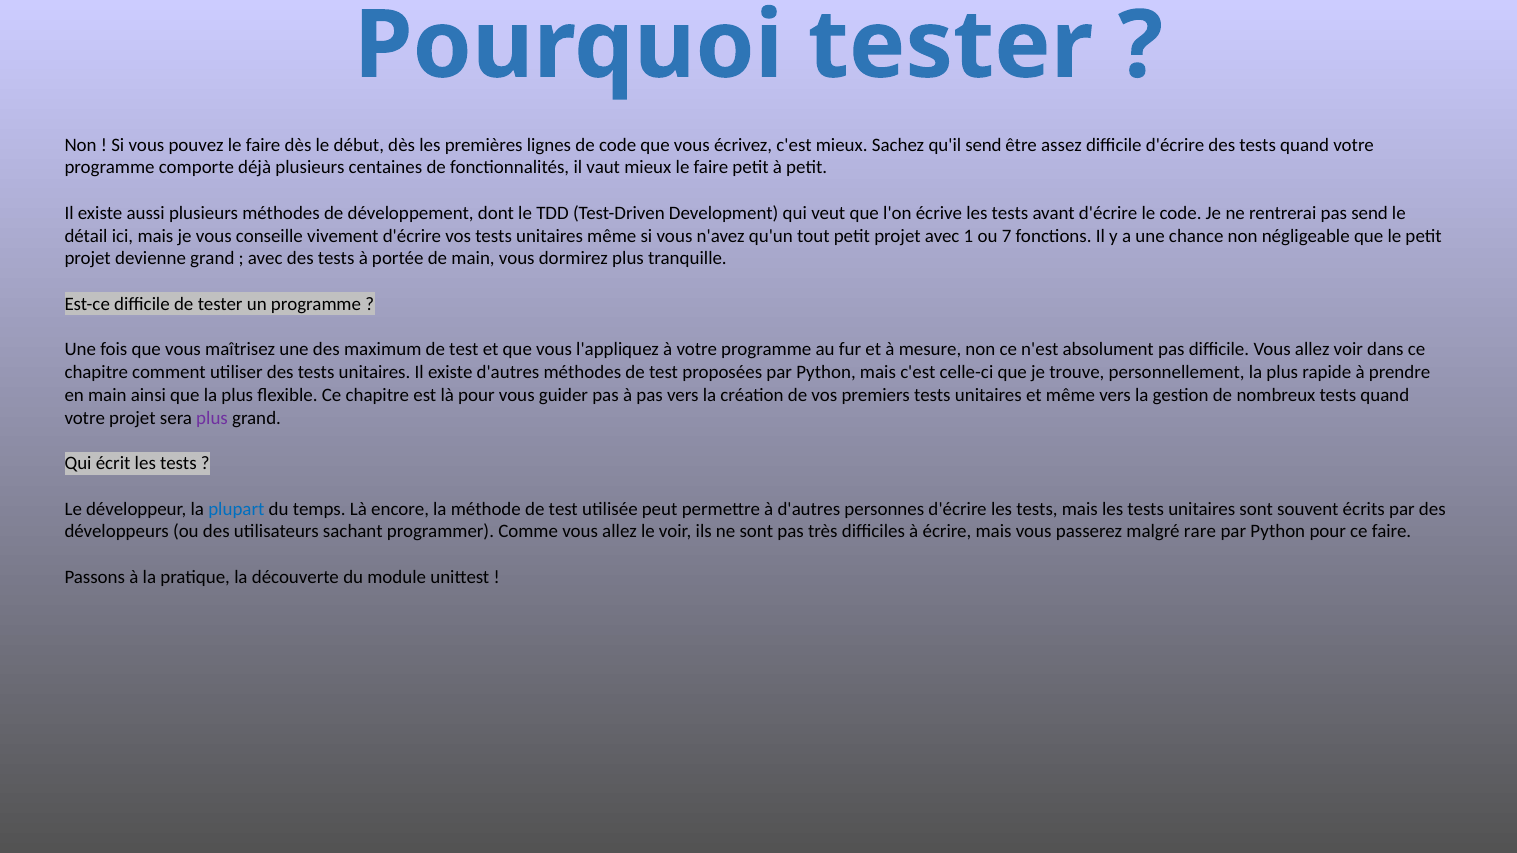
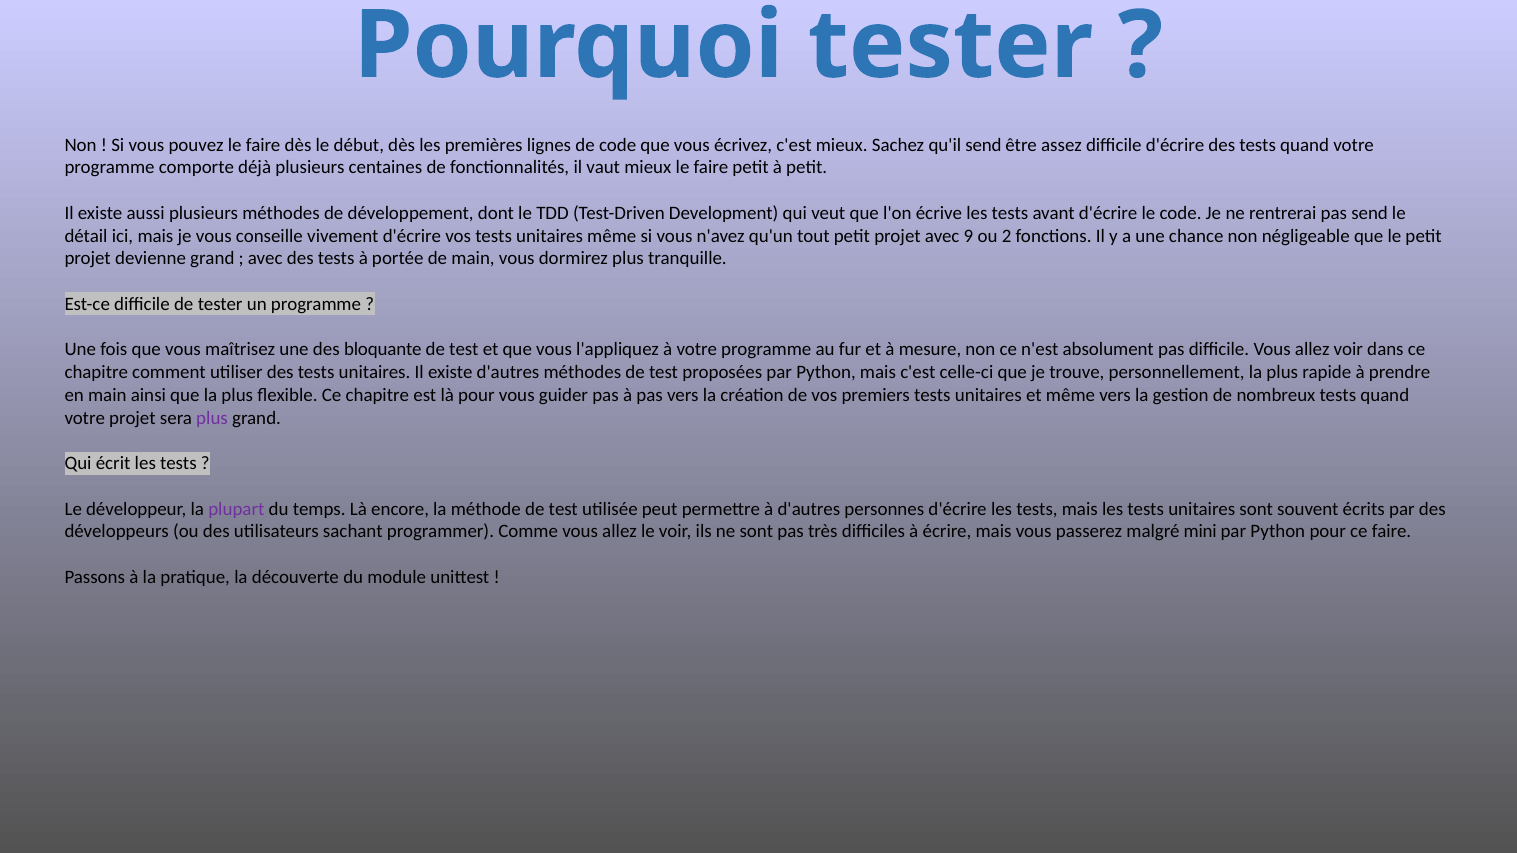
1: 1 -> 9 (969, 236)
7: 7 -> 2 (1007, 236)
maximum: maximum -> bloquante (383, 350)
plupart colour: blue -> purple (236, 509)
rare: rare -> mini (1200, 532)
